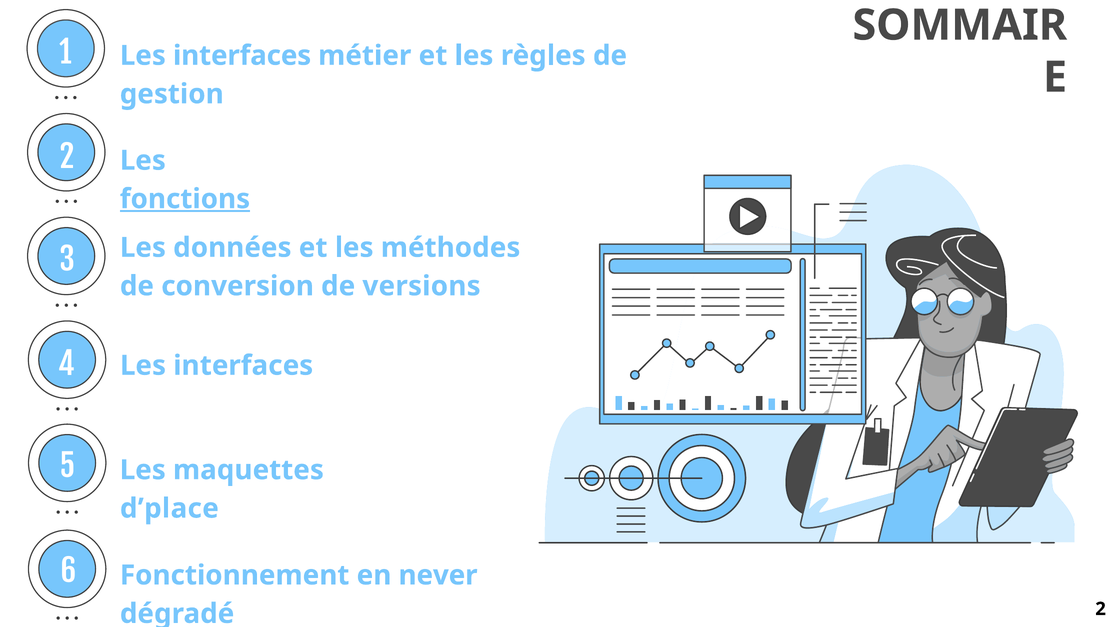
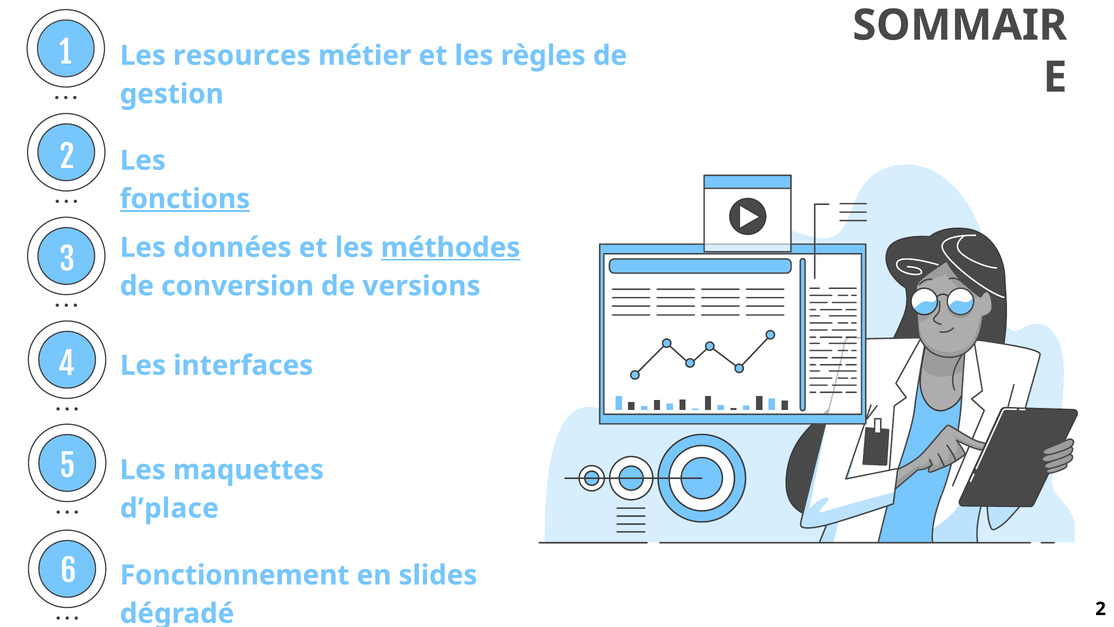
interfaces: interfaces -> resources (242, 56)
méthodes underline: none -> present (451, 248)
never: never -> slides (438, 575)
